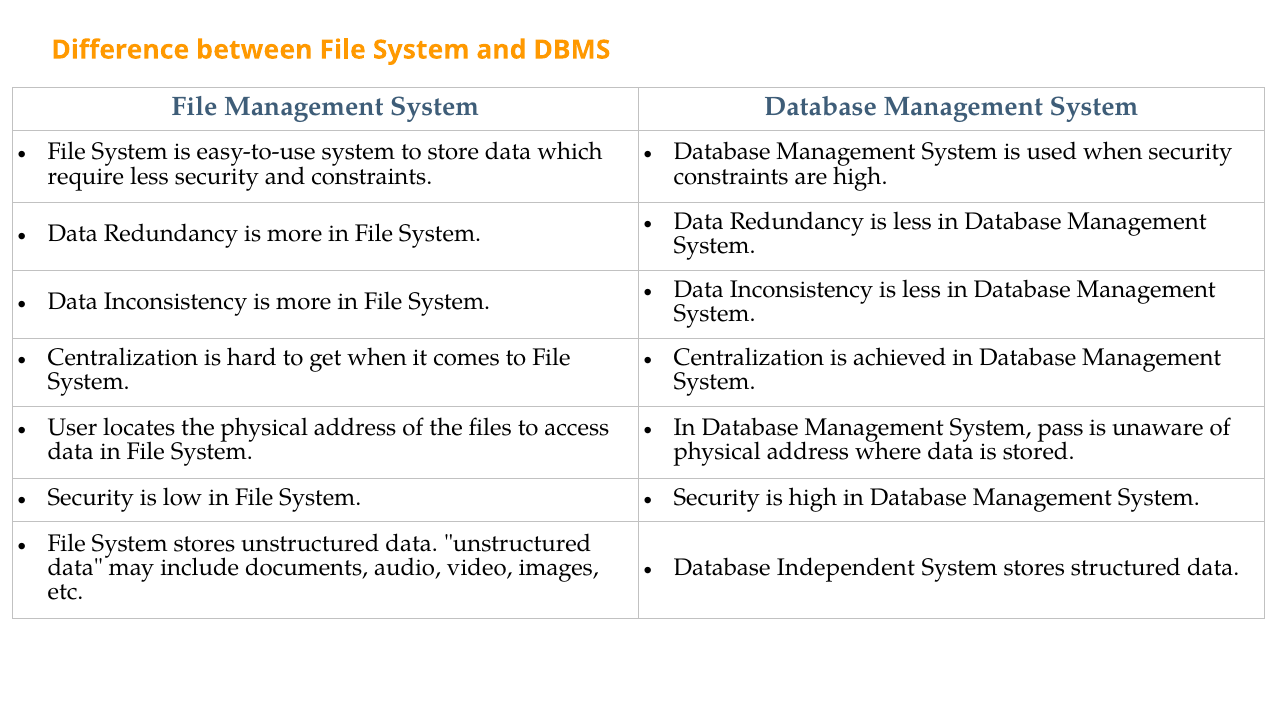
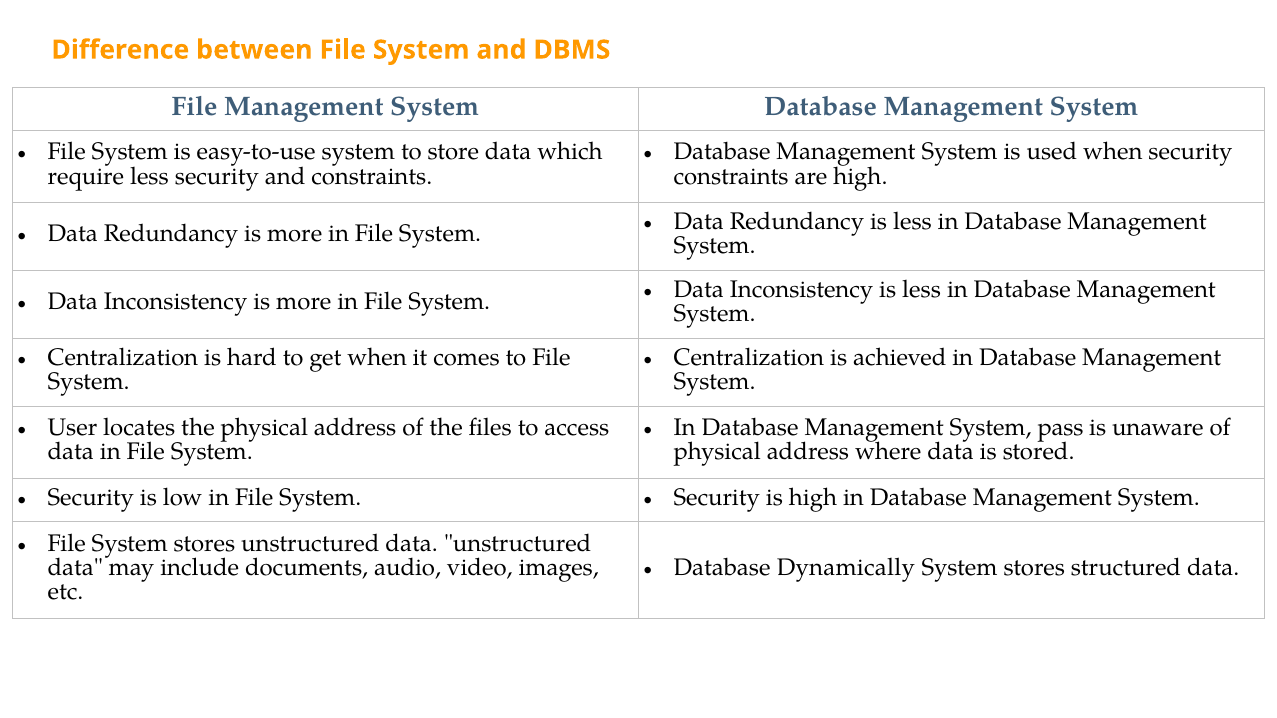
Independent: Independent -> Dynamically (846, 568)
